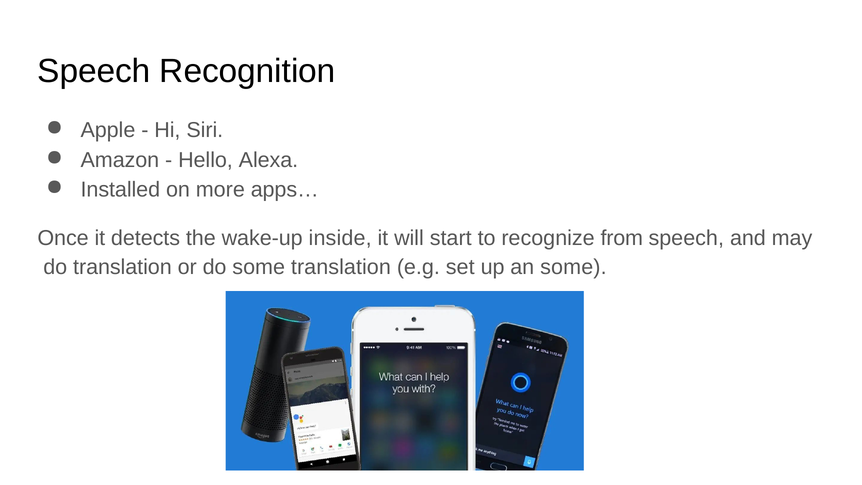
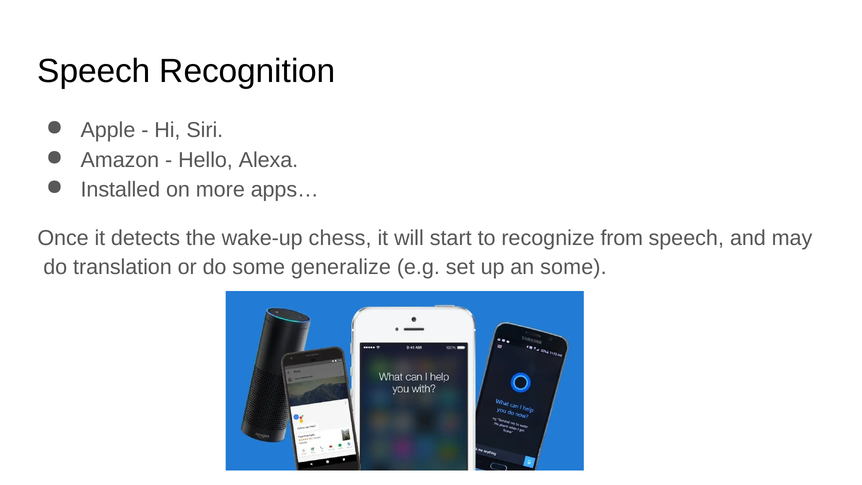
inside: inside -> chess (340, 238)
some translation: translation -> generalize (341, 267)
